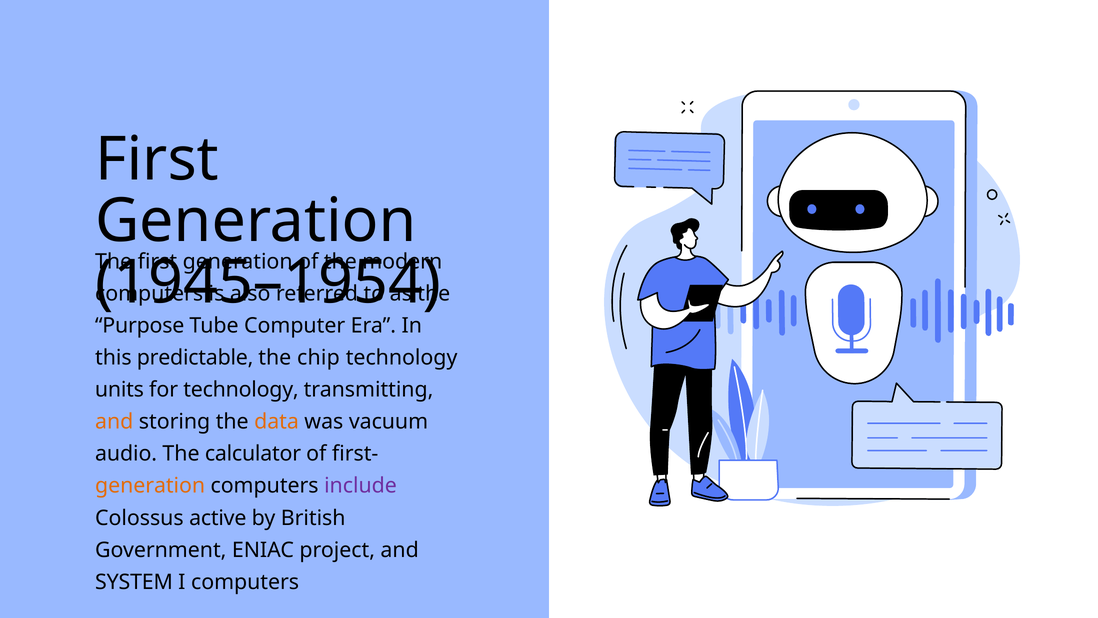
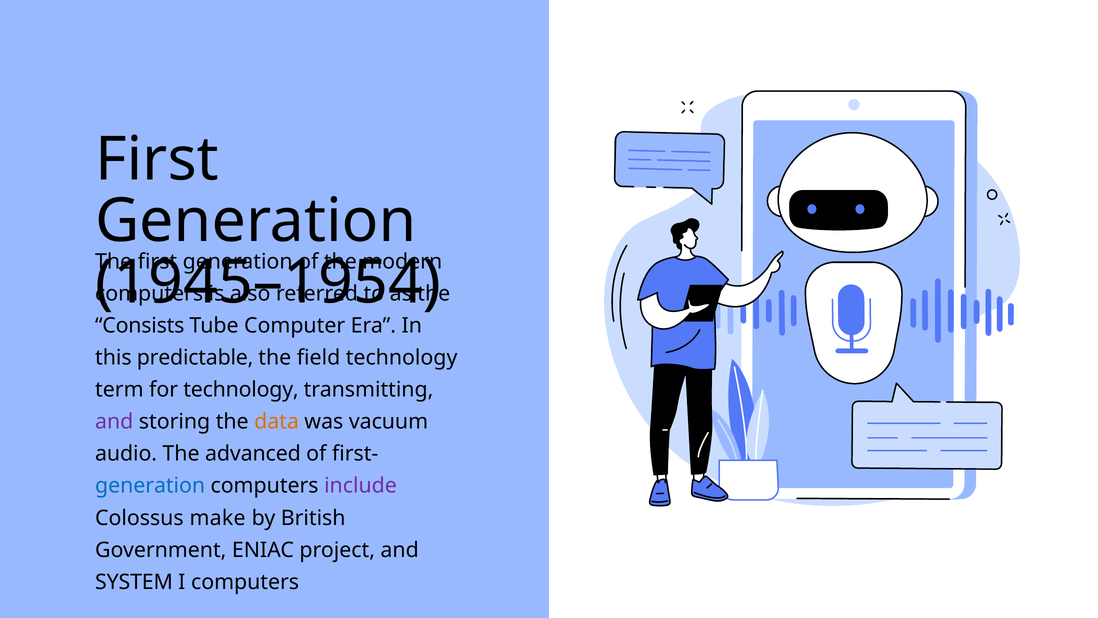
Purpose: Purpose -> Consists (140, 326)
chip: chip -> field (319, 358)
units: units -> term (119, 390)
and colour: orange -> purple (114, 422)
calculator: calculator -> advanced (253, 454)
generation colour: orange -> blue (150, 486)
active: active -> make (218, 518)
